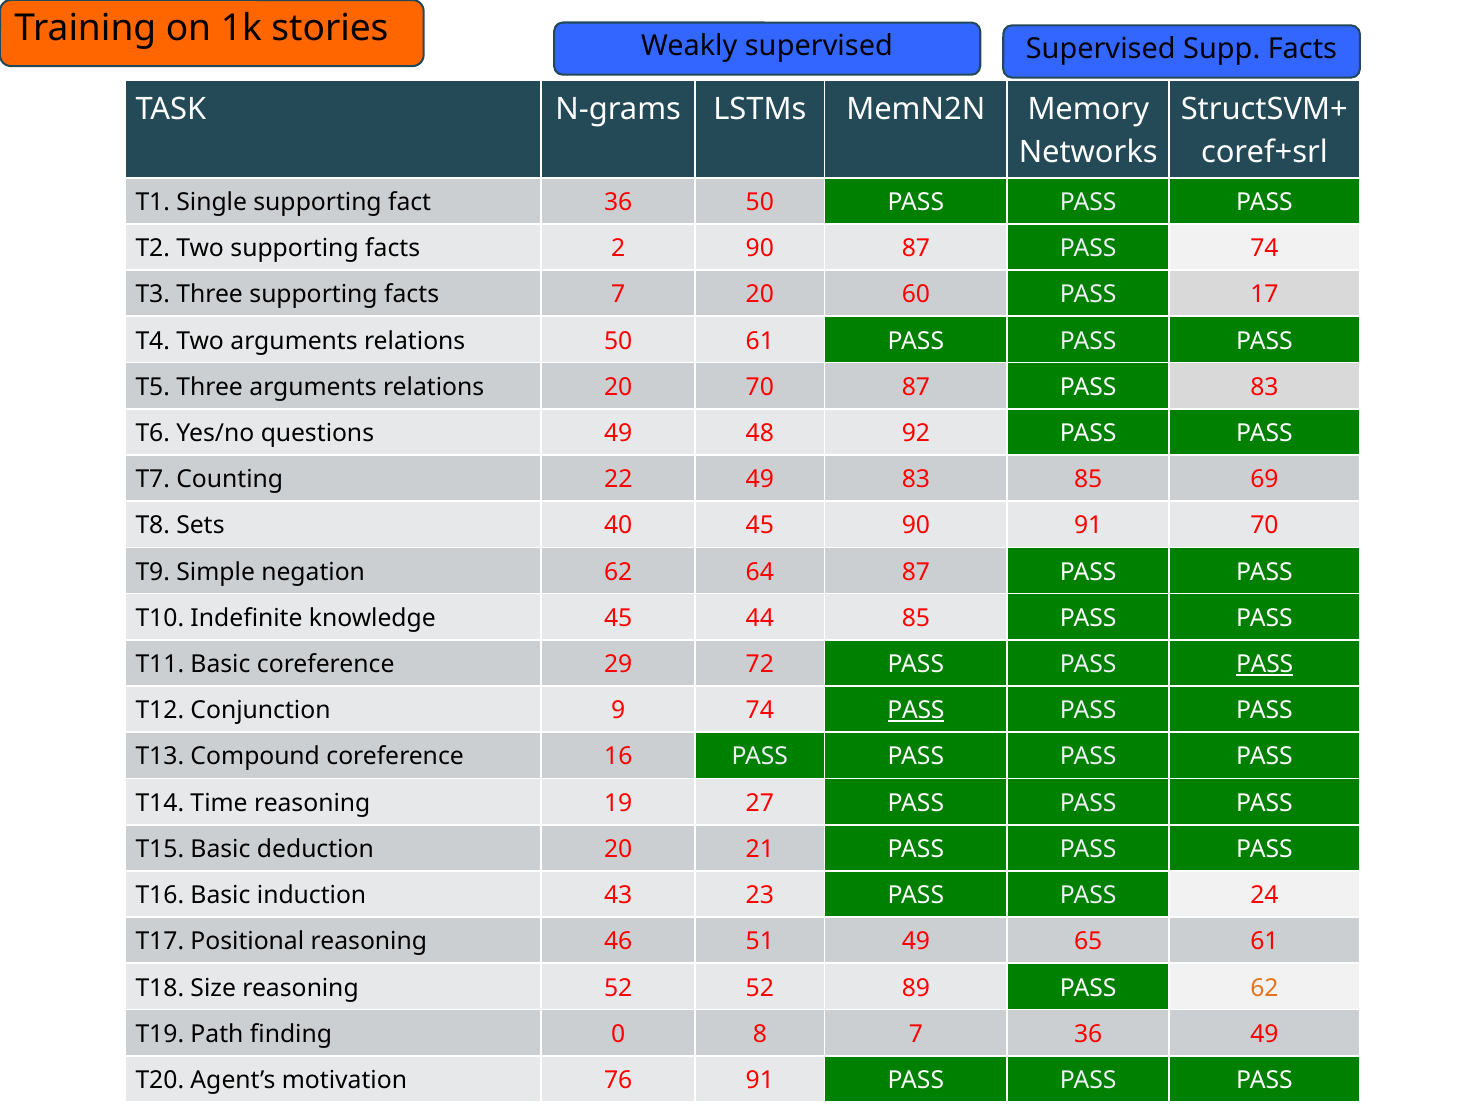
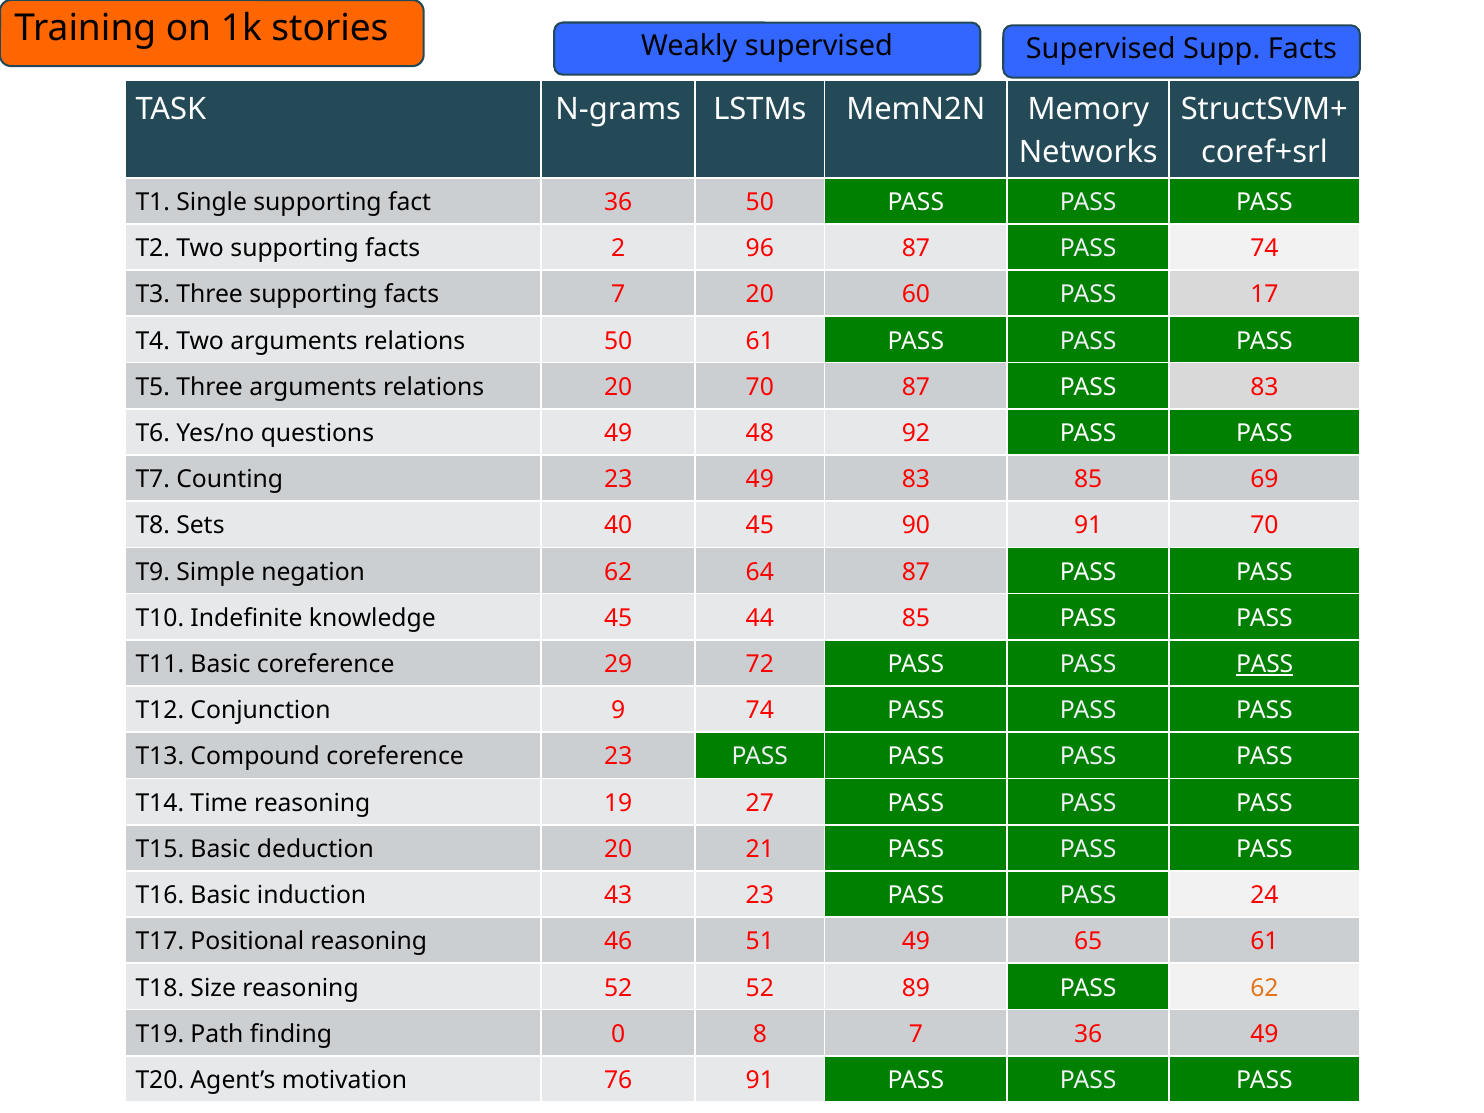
2 90: 90 -> 96 (760, 248)
Counting 22: 22 -> 23 (618, 480)
PASS underline: present -> none (916, 711)
coreference 16: 16 -> 23 (618, 757)
